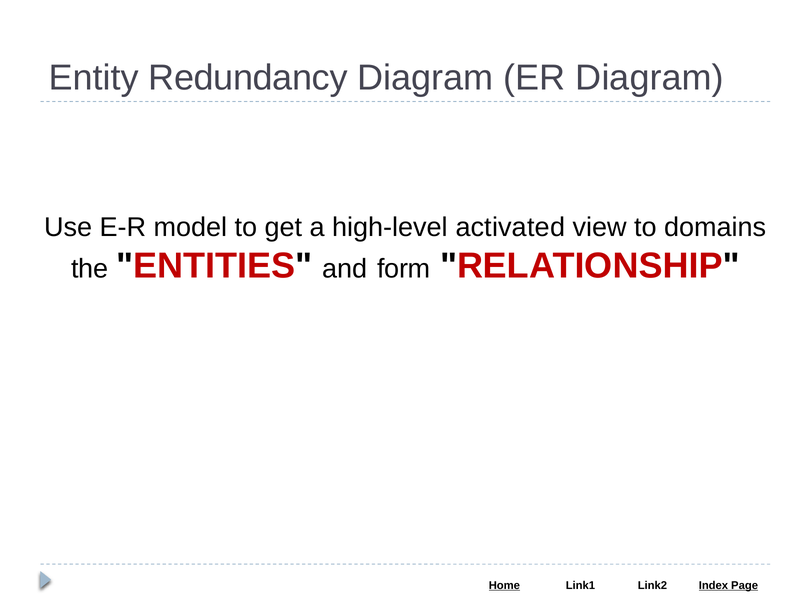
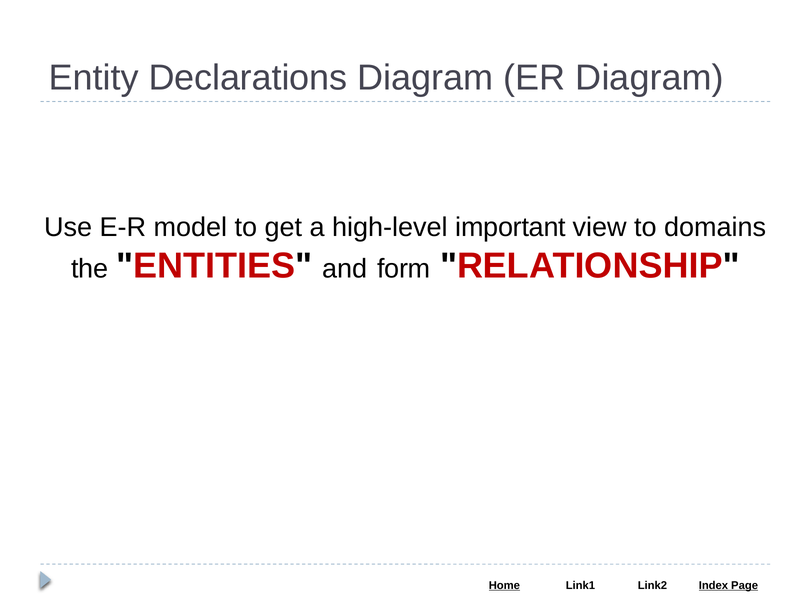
Redundancy: Redundancy -> Declarations (248, 78)
activated: activated -> important (511, 227)
